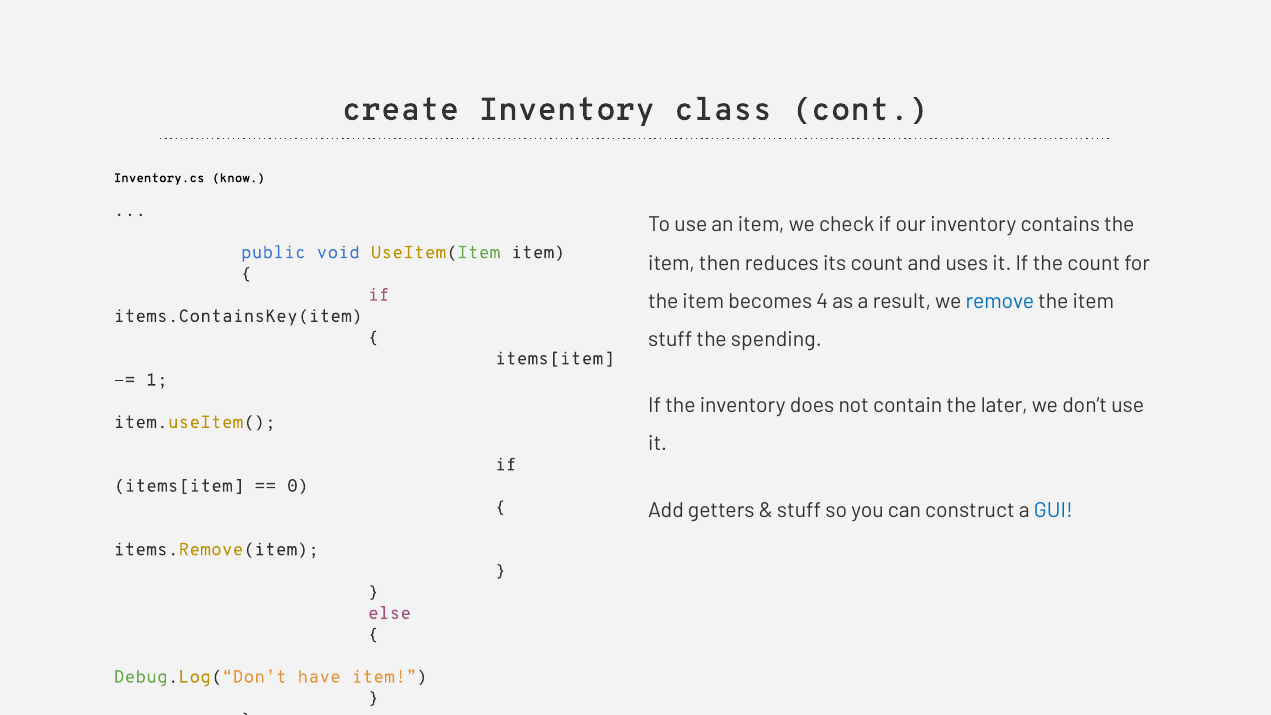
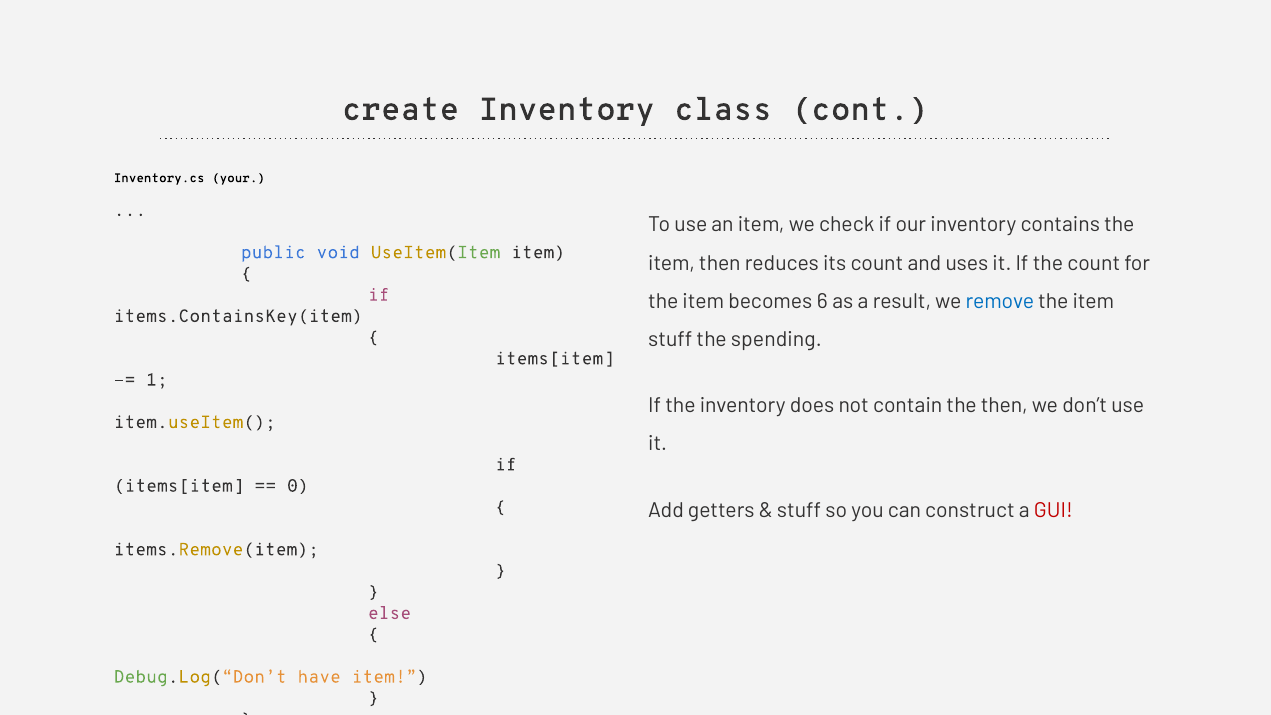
know: know -> your (239, 178)
4: 4 -> 6 (822, 301)
the later: later -> then (1004, 406)
GUI colour: blue -> red (1053, 510)
